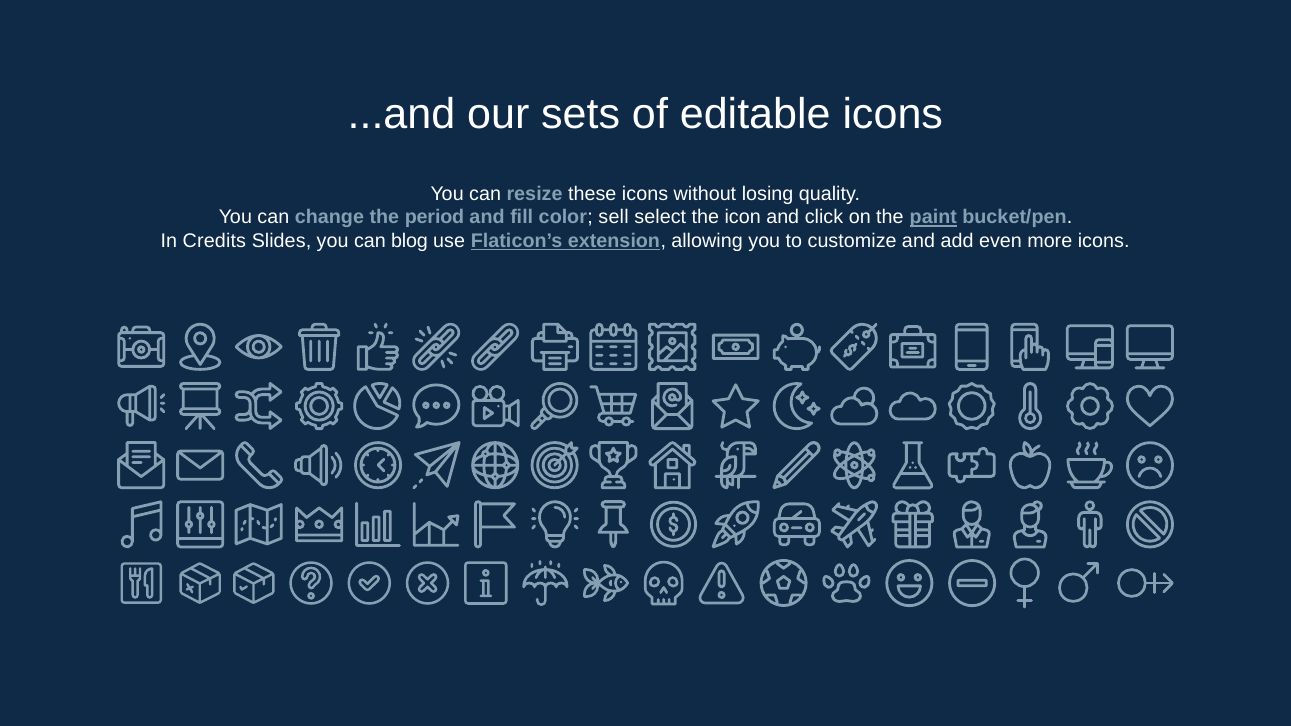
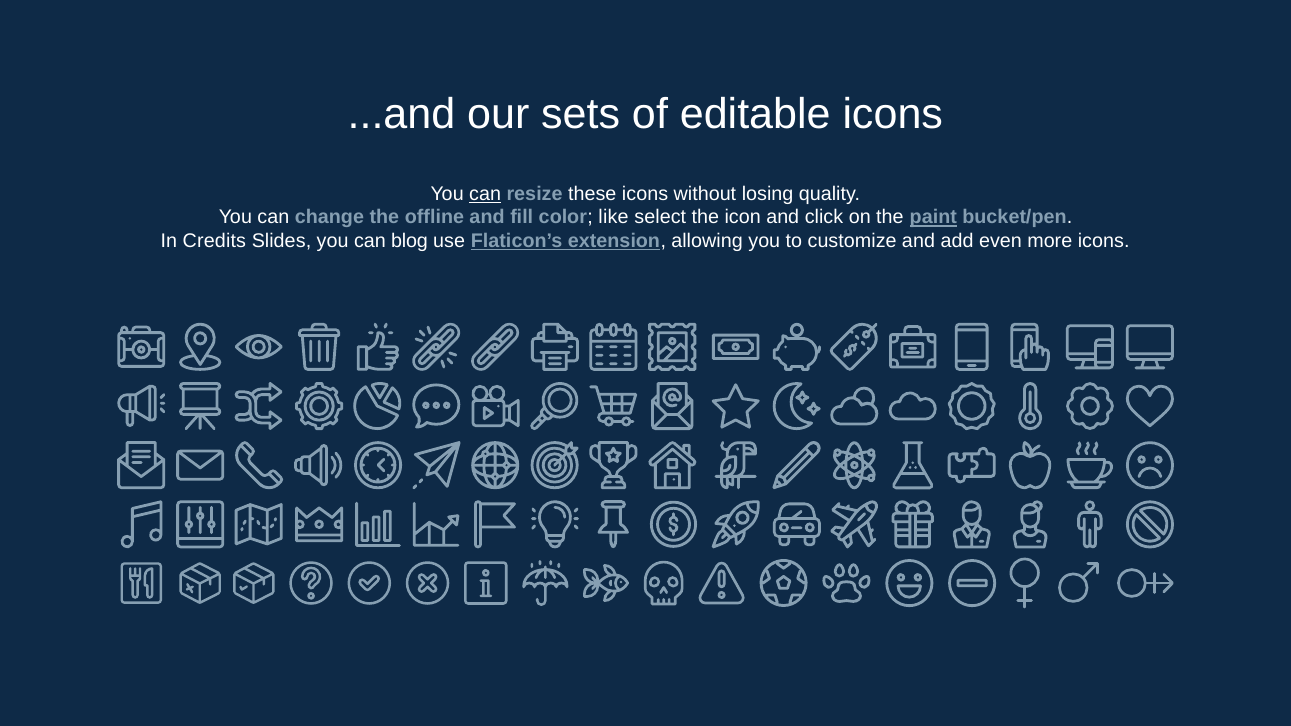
can underline: none -> present (485, 194)
period: period -> offline (434, 218)
sell: sell -> like (614, 218)
